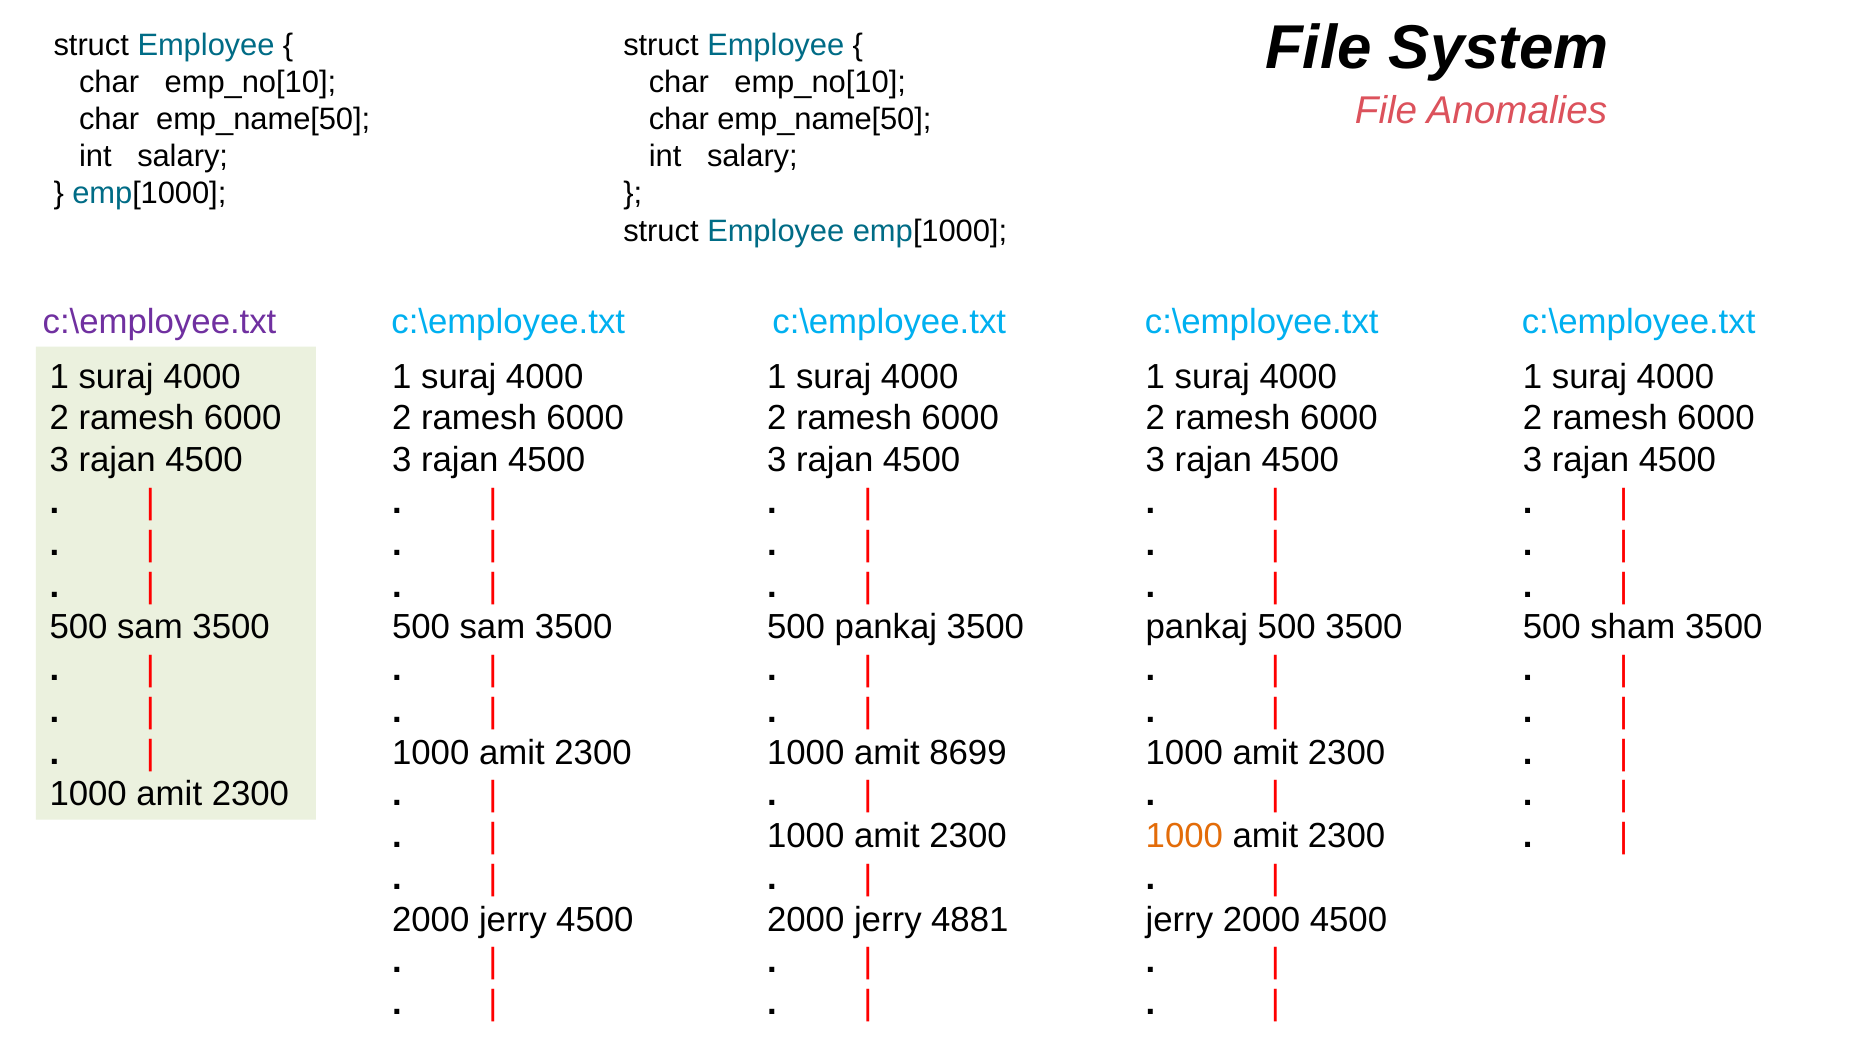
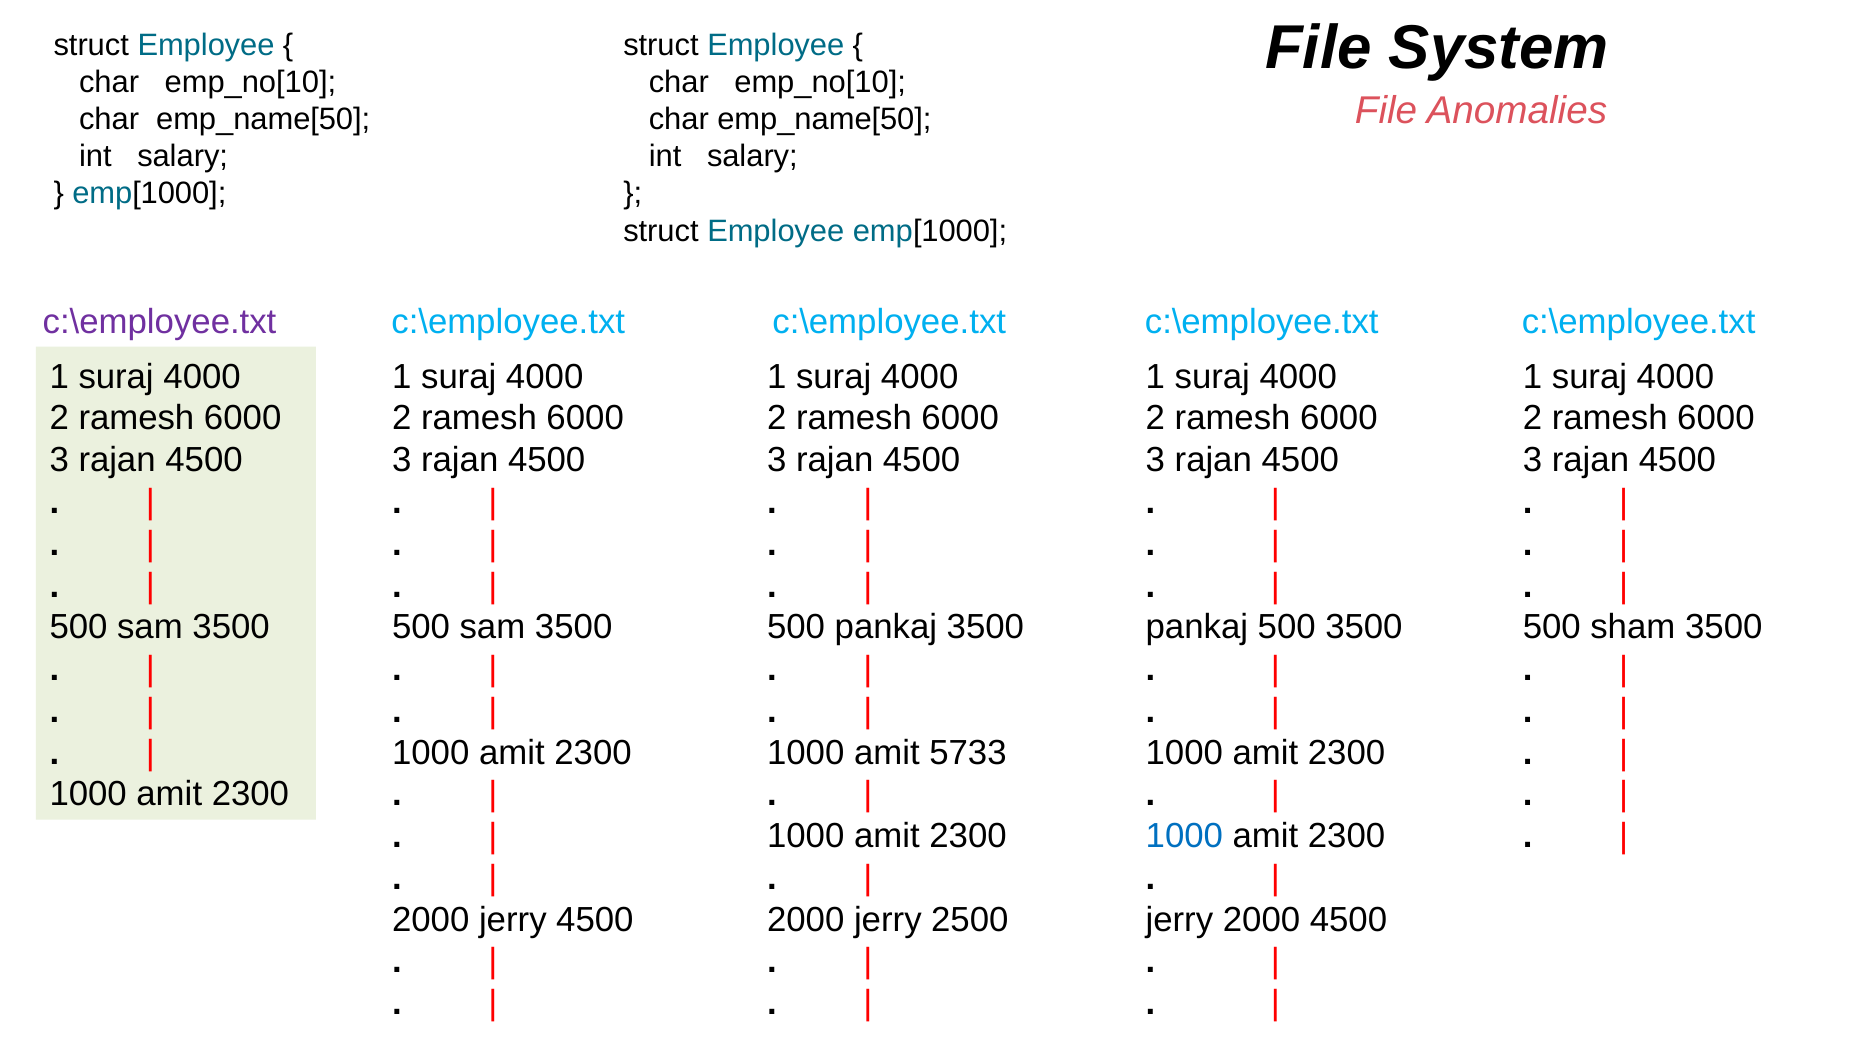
8699: 8699 -> 5733 (968, 752)
1000 colour: orange -> blue (1184, 836)
4881: 4881 -> 2500 (970, 919)
